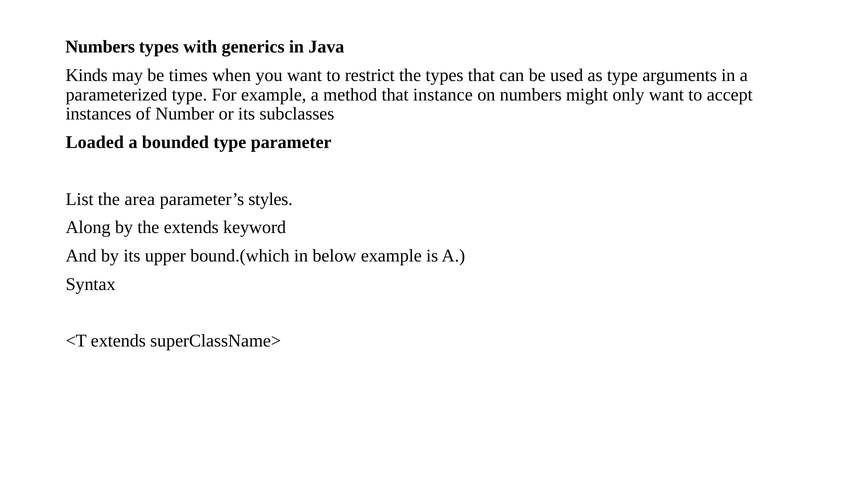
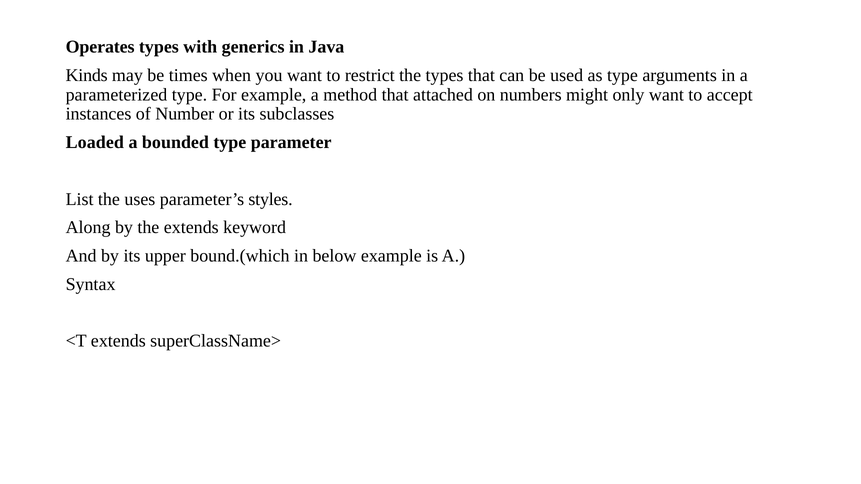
Numbers: Numbers -> Operates (100, 47)
instance: instance -> attached (443, 95)
area: area -> uses (140, 199)
